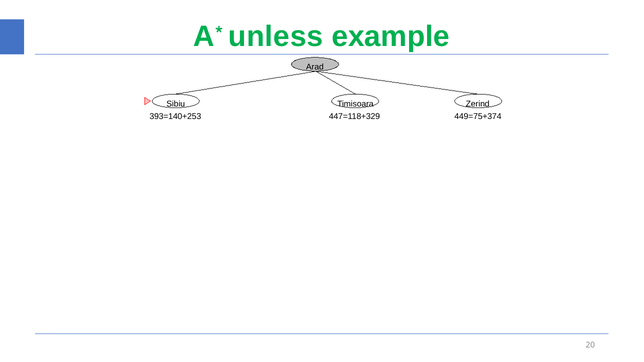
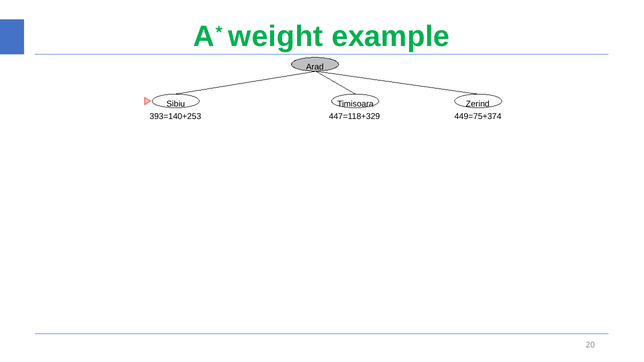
unless: unless -> weight (276, 37)
